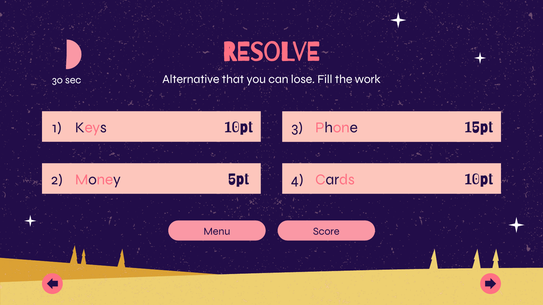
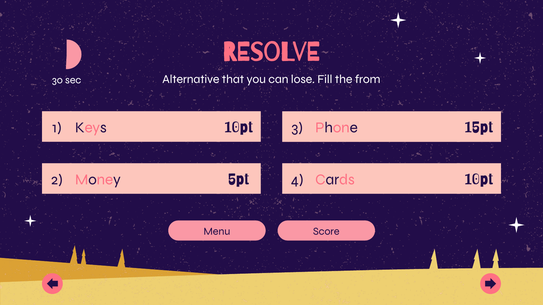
work: work -> from (368, 79)
